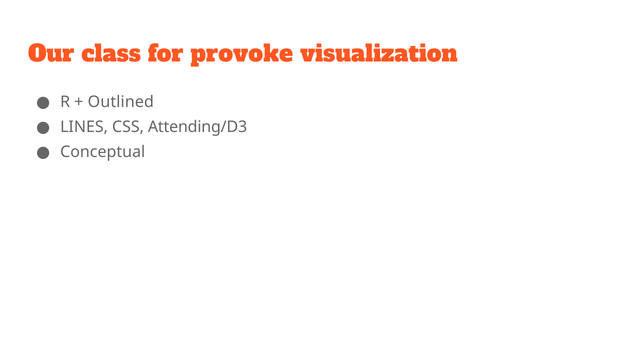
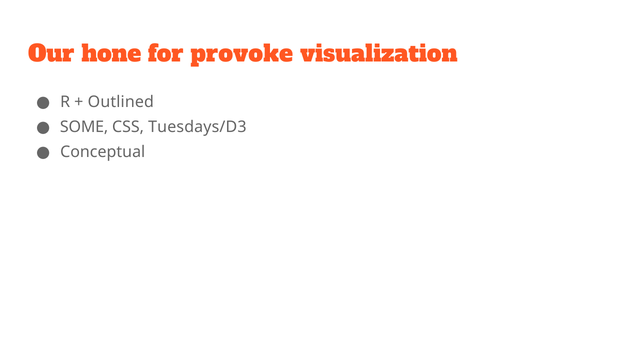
class: class -> hone (111, 54)
LINES: LINES -> SOME (84, 127)
Attending/D3: Attending/D3 -> Tuesdays/D3 (197, 127)
